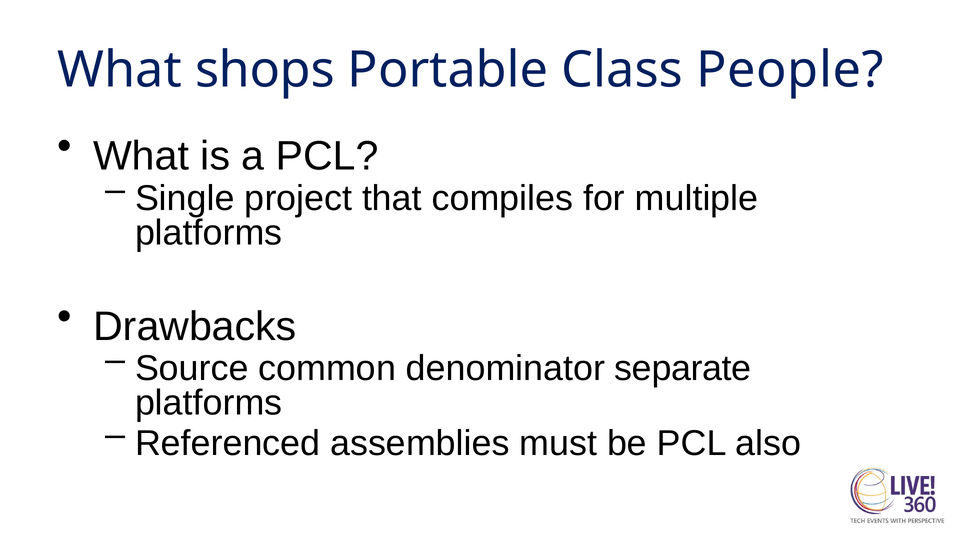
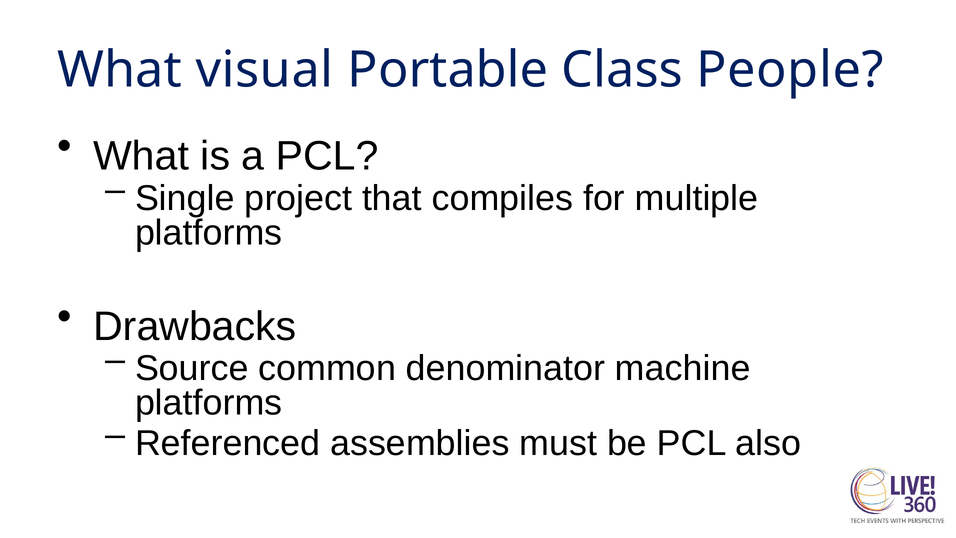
shops: shops -> visual (265, 70)
separate: separate -> machine (683, 368)
